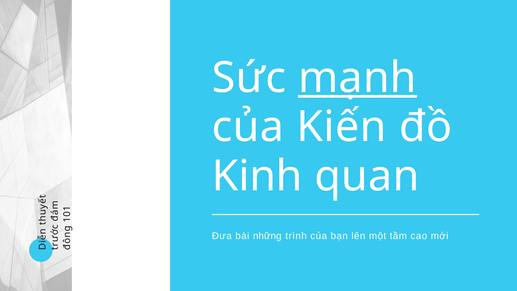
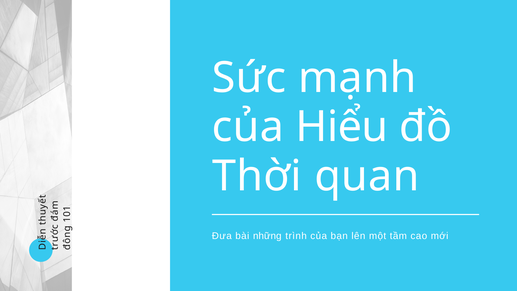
mạnh underline: present -> none (357, 78)
Kiến: Kiến -> Hiểu (342, 127)
Kinh: Kinh -> Thời (257, 176)
